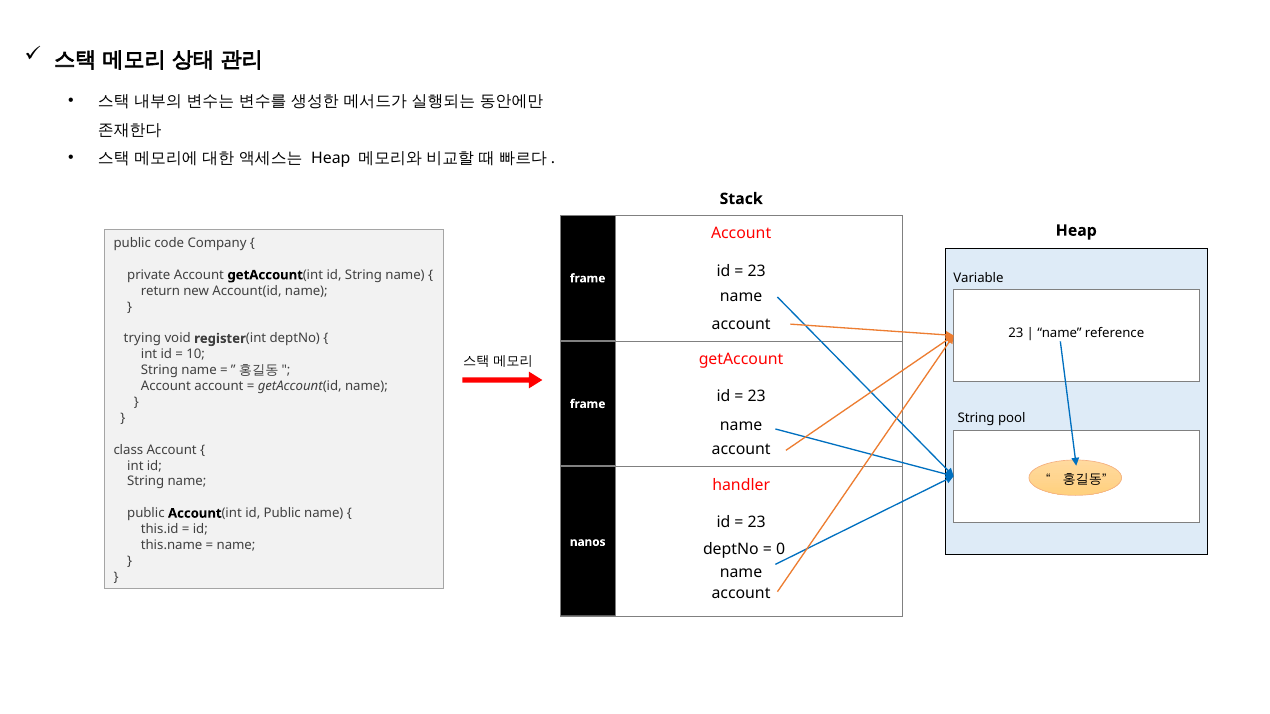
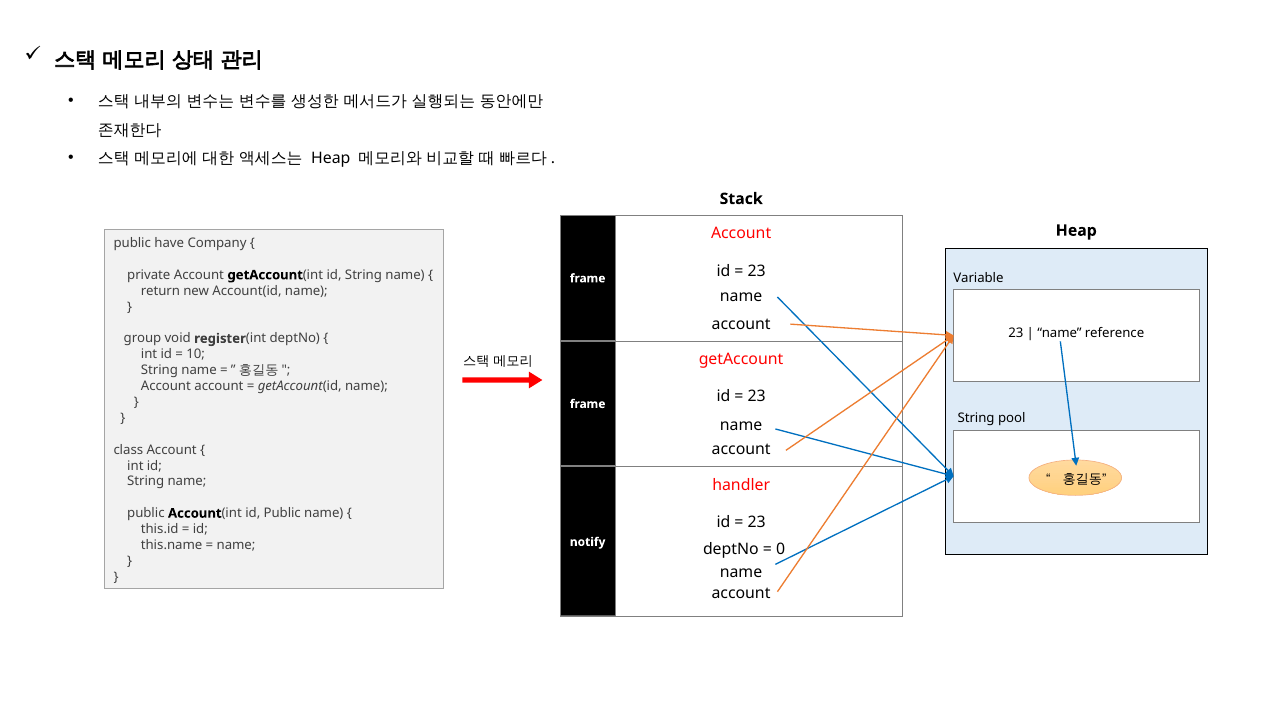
code: code -> have (169, 243)
trying: trying -> group (142, 339)
nanos: nanos -> notify (588, 542)
